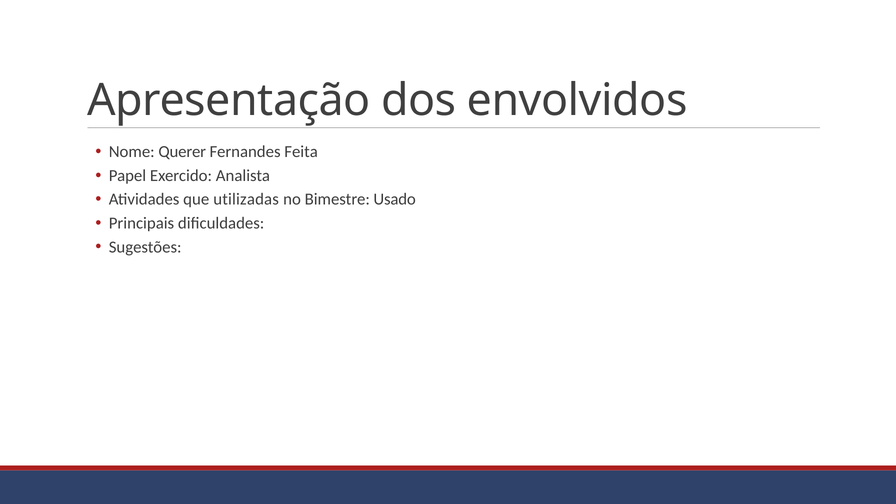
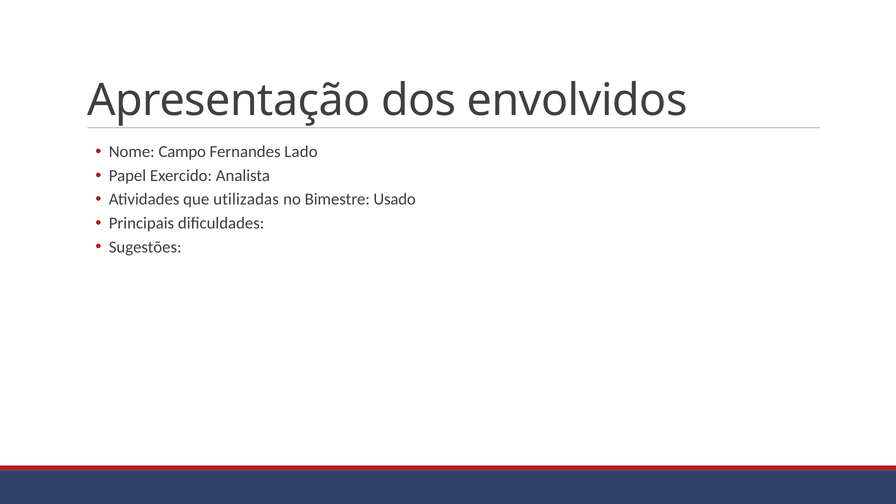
Querer: Querer -> Campo (182, 152)
Feita: Feita -> Lado (301, 152)
